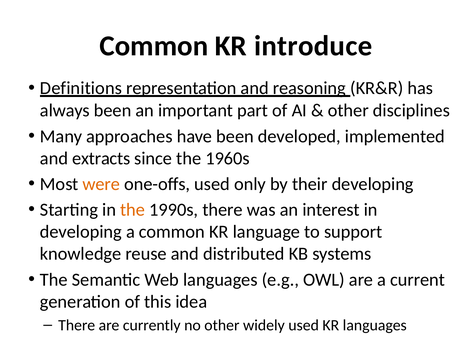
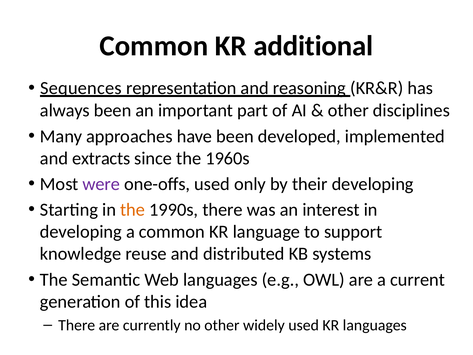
introduce: introduce -> additional (313, 46)
Definitions: Definitions -> Sequences (81, 88)
were colour: orange -> purple (101, 184)
